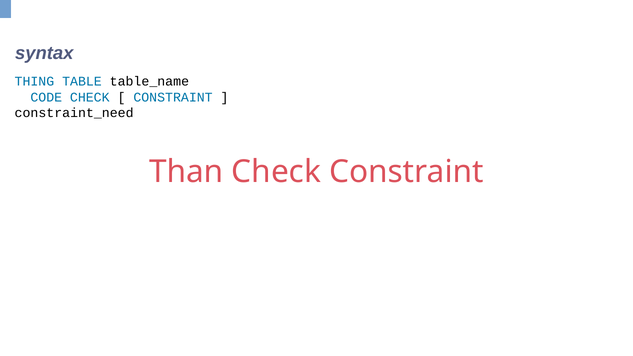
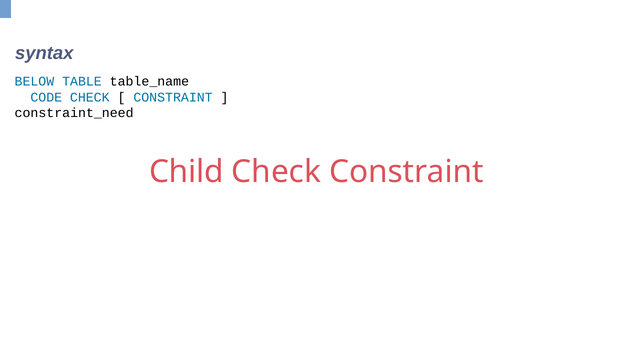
THING: THING -> BELOW (34, 81)
Than: Than -> Child (186, 172)
